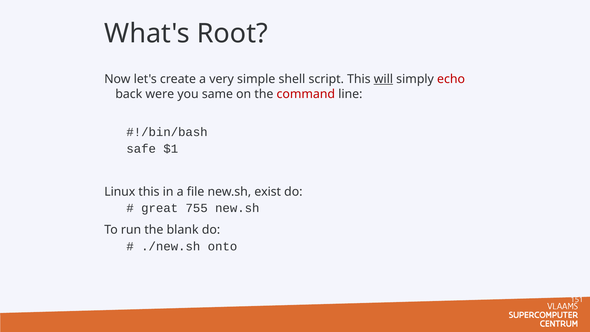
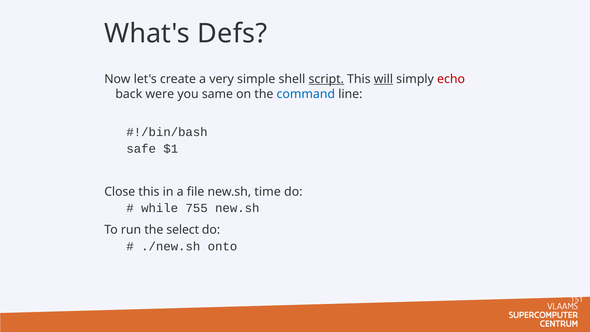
Root: Root -> Defs (232, 33)
script underline: none -> present (326, 79)
command colour: red -> blue (306, 94)
Linux: Linux -> Close (120, 192)
exist: exist -> time (268, 192)
great: great -> while (160, 208)
blank: blank -> select (183, 230)
